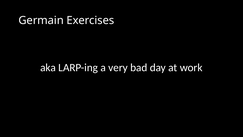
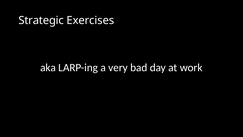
Germain: Germain -> Strategic (41, 20)
